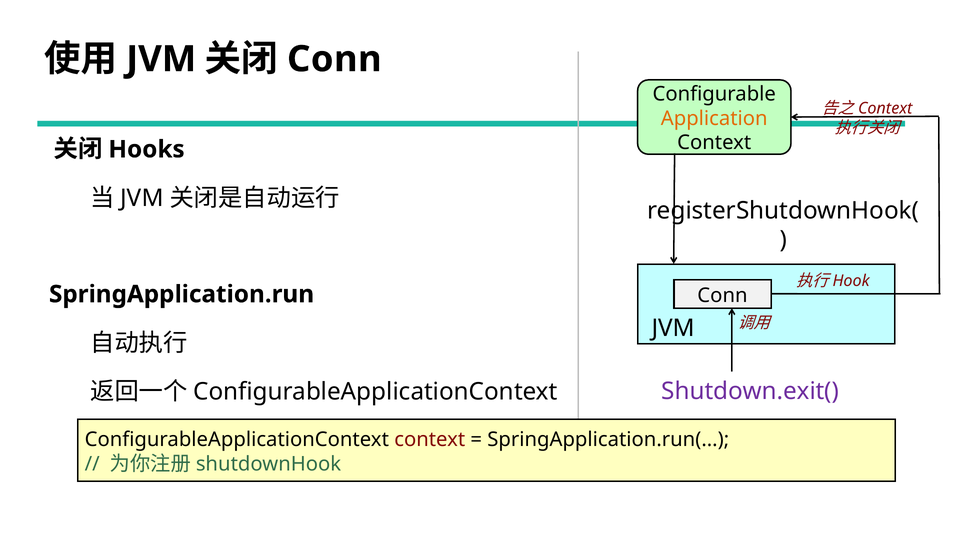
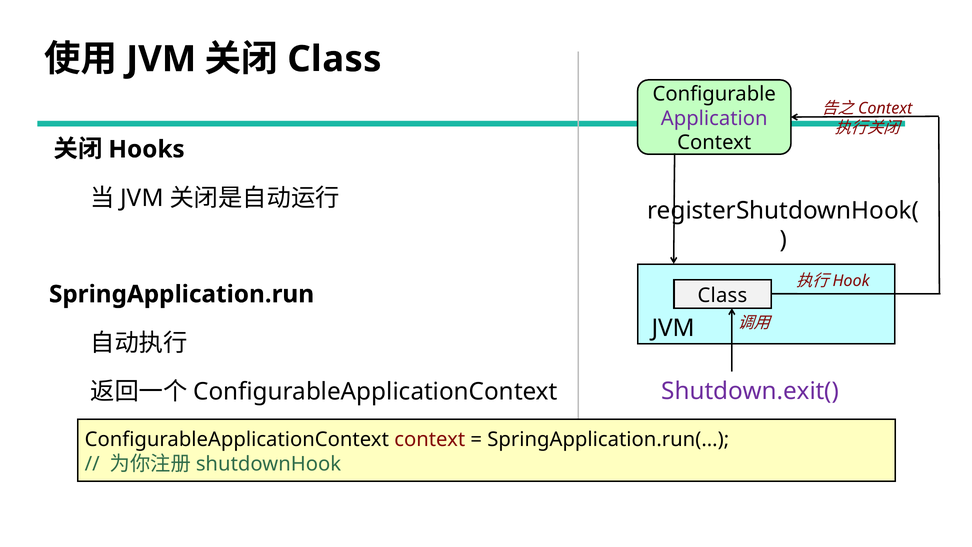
Conn: Conn -> Class (334, 59)
Application colour: orange -> purple (714, 118)
Conn: Conn -> Class (722, 295)
